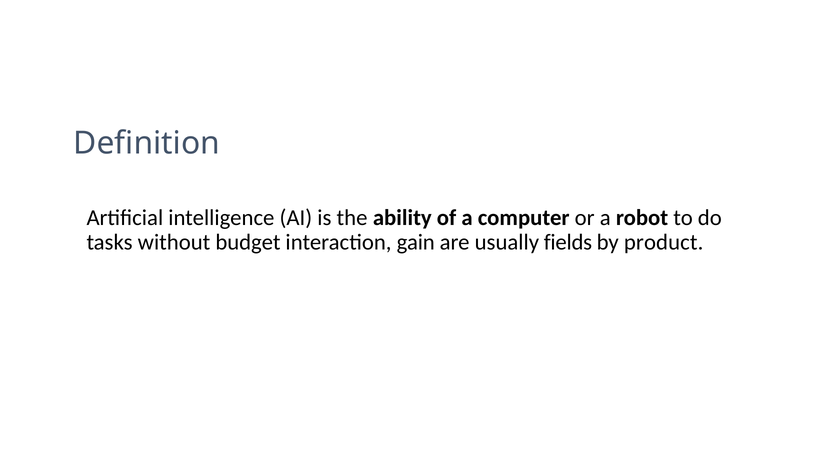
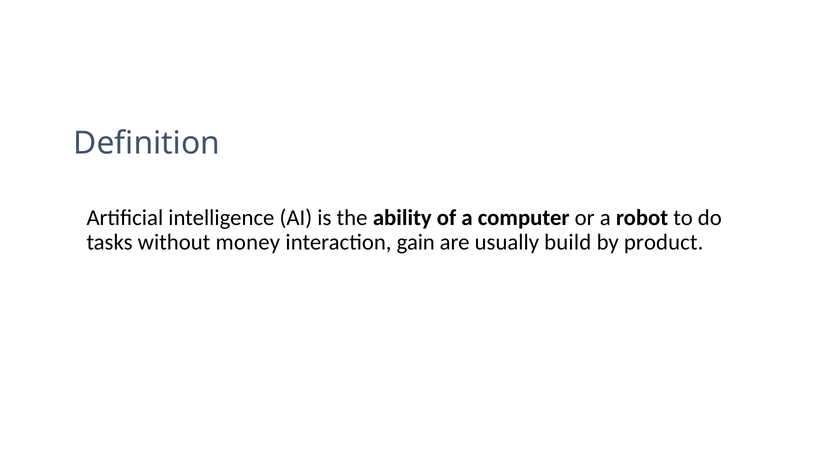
budget: budget -> money (248, 243)
fields: fields -> build (568, 243)
